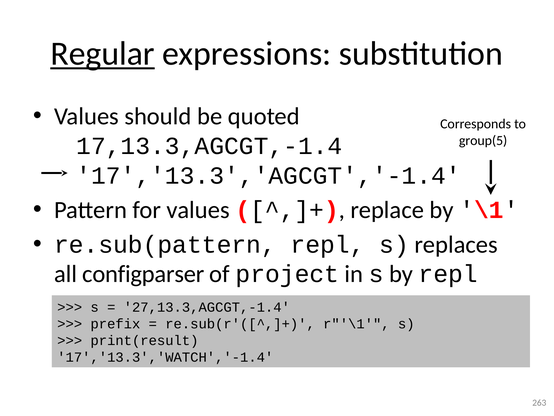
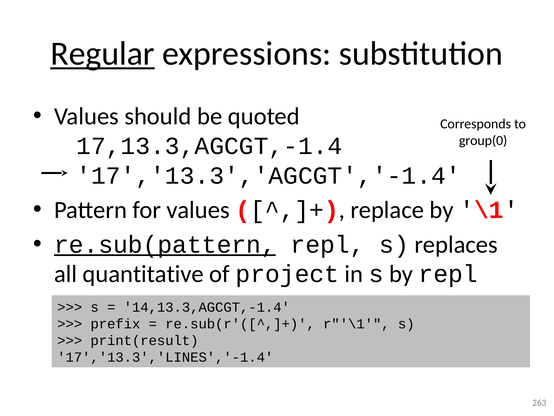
group(5: group(5 -> group(0 (483, 140)
re.sub(pattern underline: none -> present (165, 244)
configparser: configparser -> quantitative (143, 274)
27,13.3,AGCGT,-1.4: 27,13.3,AGCGT,-1.4 -> 14,13.3,AGCGT,-1.4 (207, 307)
17','13.3','WATCH','-1.4: 17','13.3','WATCH','-1.4 -> 17','13.3','LINES','-1.4 (165, 357)
